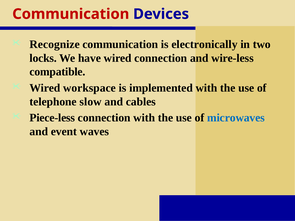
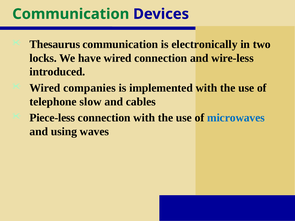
Communication colour: red -> green (71, 14)
Recognize: Recognize -> Thesaurus (55, 44)
compatible: compatible -> introduced (57, 72)
workspace: workspace -> companies (89, 88)
event: event -> using (64, 132)
